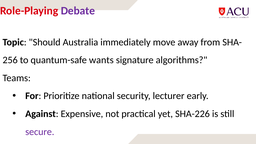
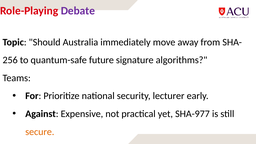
wants: wants -> future (101, 60)
SHA-226: SHA-226 -> SHA-977 (192, 114)
secure colour: purple -> orange (40, 132)
